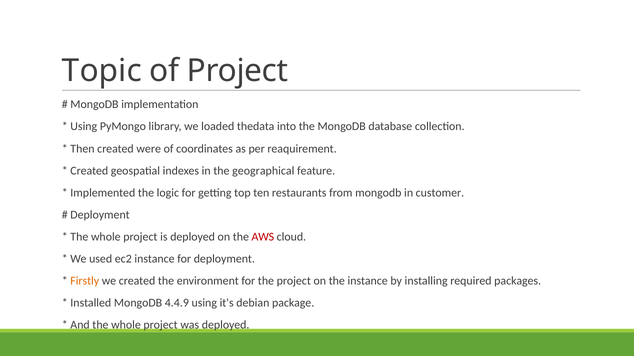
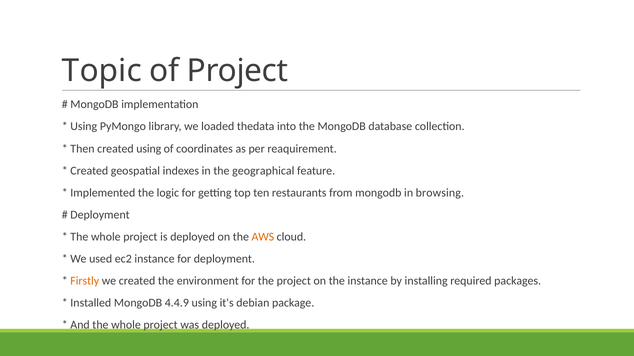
created were: were -> using (149, 149)
customer: customer -> browsing (440, 193)
AWS colour: red -> orange (263, 237)
